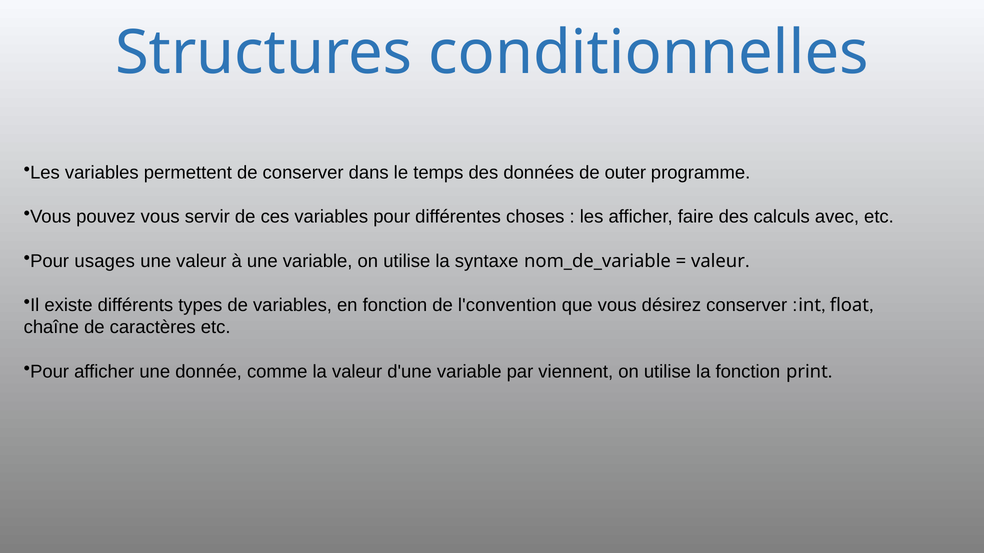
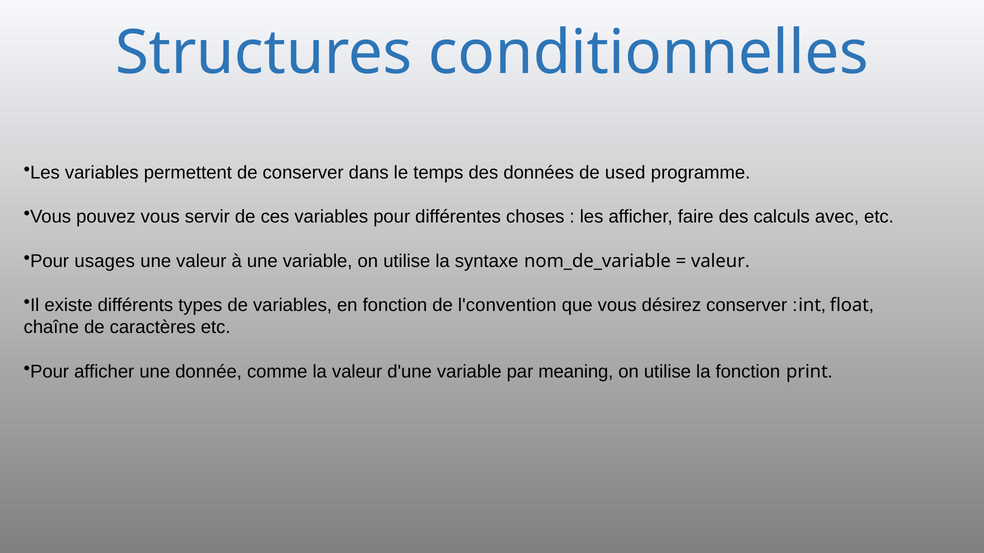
outer: outer -> used (625, 173)
viennent: viennent -> meaning (576, 372)
